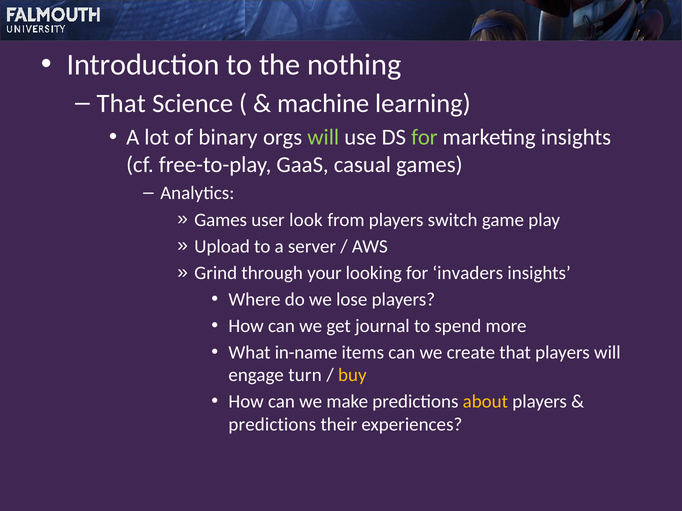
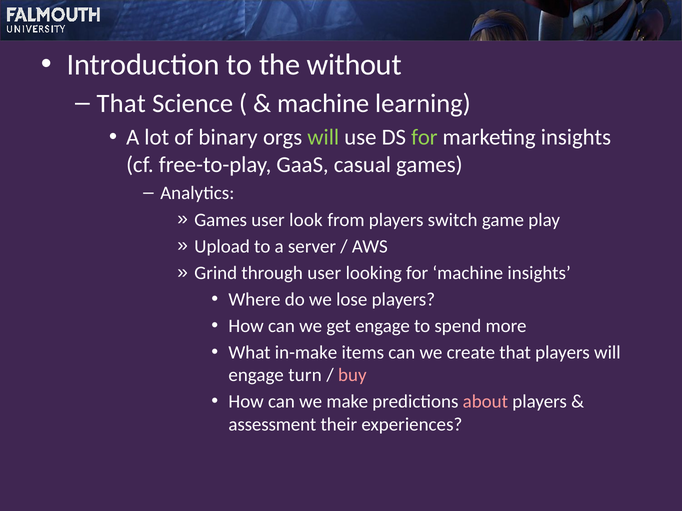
nothing: nothing -> without (354, 65)
through your: your -> user (324, 273)
for invaders: invaders -> machine (468, 273)
get journal: journal -> engage (383, 326)
in-name: in-name -> in-make (306, 353)
buy colour: yellow -> pink (352, 376)
about colour: yellow -> pink (485, 402)
predictions: predictions -> assessment (272, 425)
